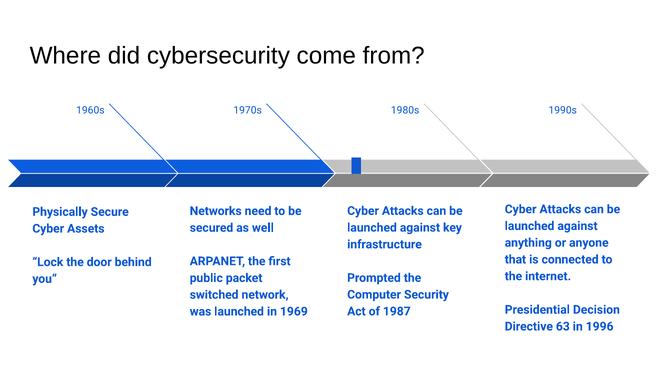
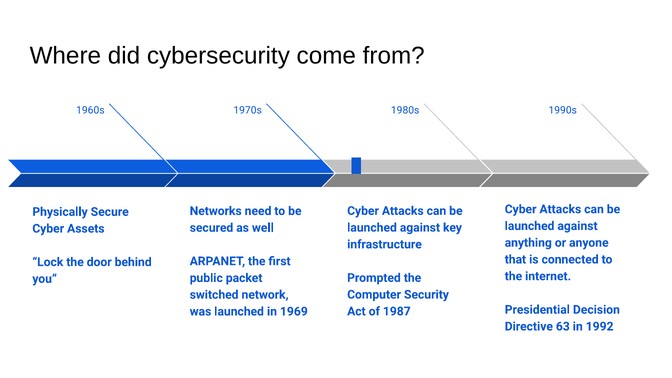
1996: 1996 -> 1992 (600, 326)
